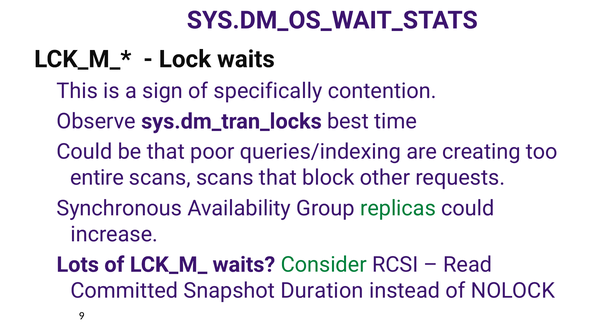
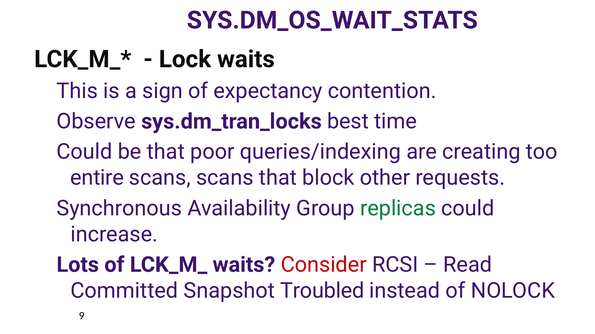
specifically: specifically -> expectancy (268, 91)
Consider colour: green -> red (324, 265)
Duration: Duration -> Troubled (322, 291)
